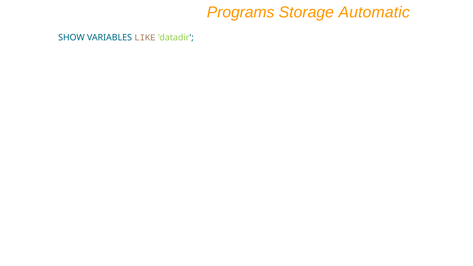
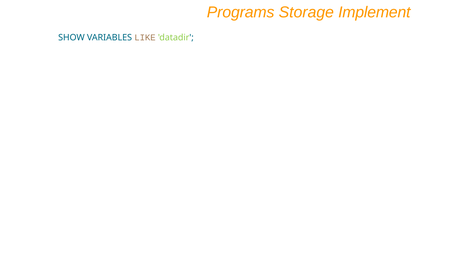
Automatic: Automatic -> Implement (374, 12)
